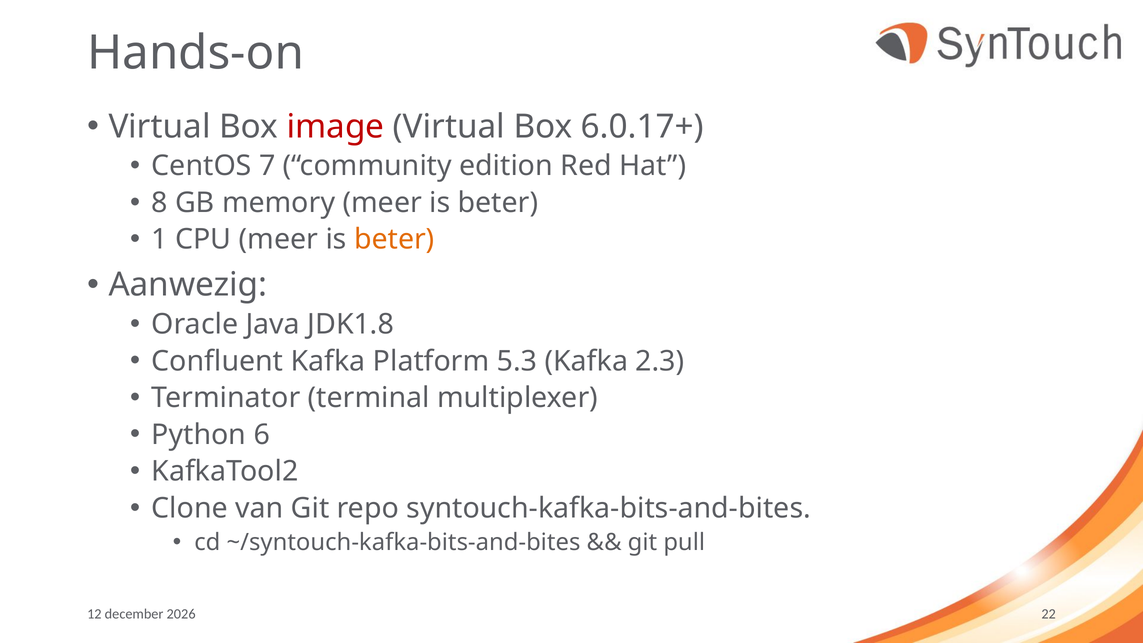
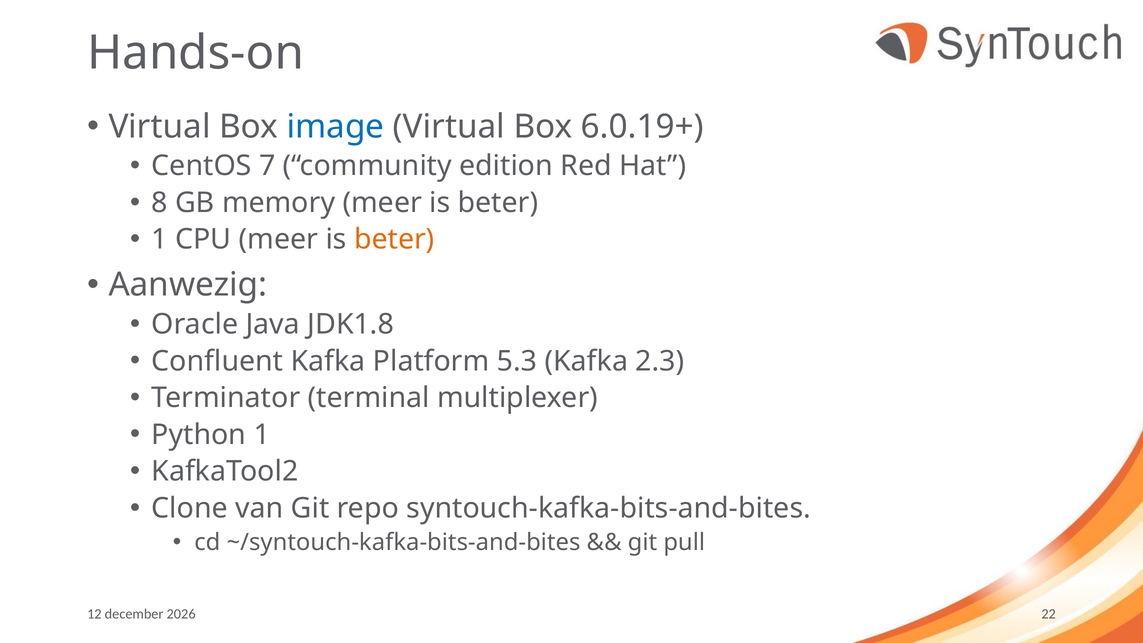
image colour: red -> blue (335, 127)
6.0.17+: 6.0.17+ -> 6.0.19+ (642, 127)
Python 6: 6 -> 1 (262, 435)
